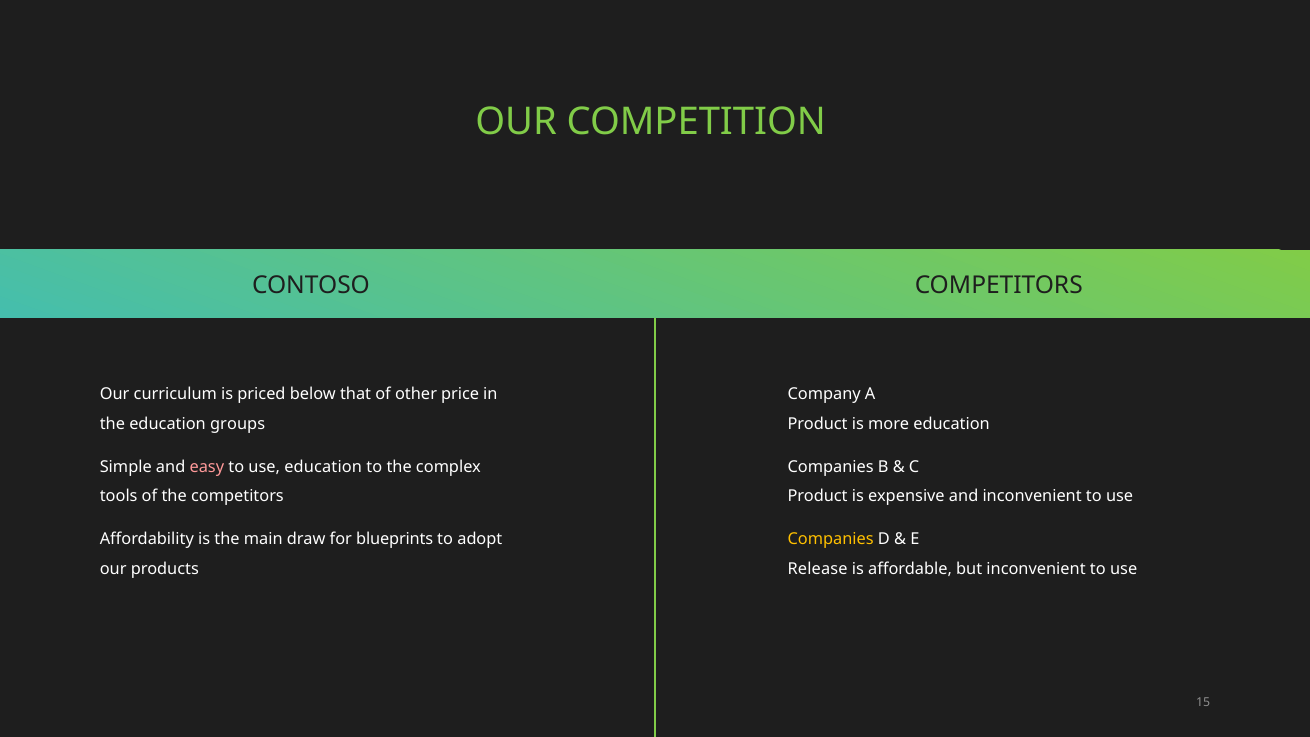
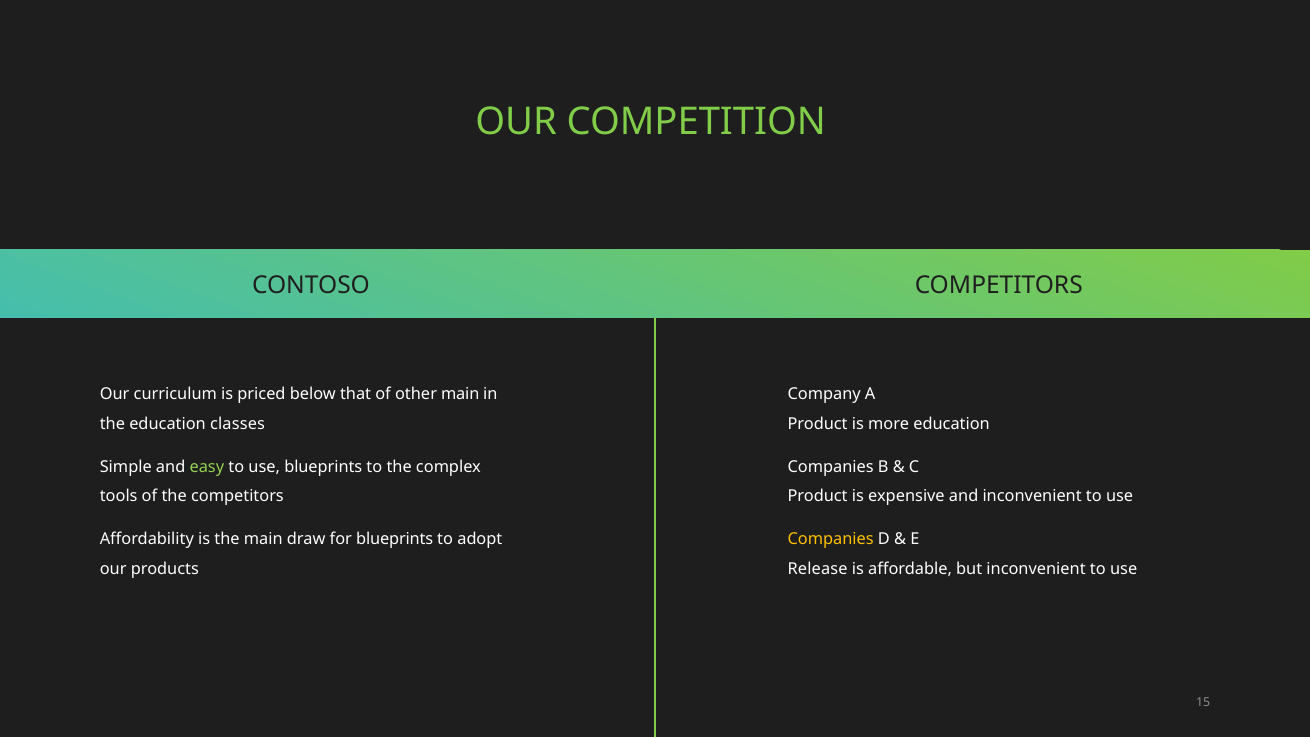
other price: price -> main (460, 394)
groups: groups -> classes (238, 424)
easy colour: pink -> light green (207, 467)
use education: education -> blueprints (323, 467)
